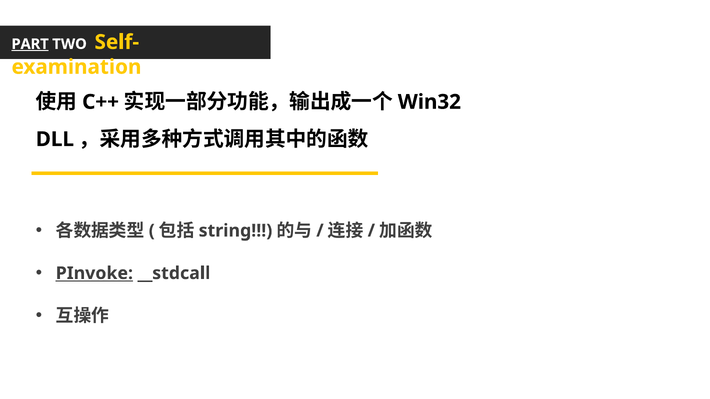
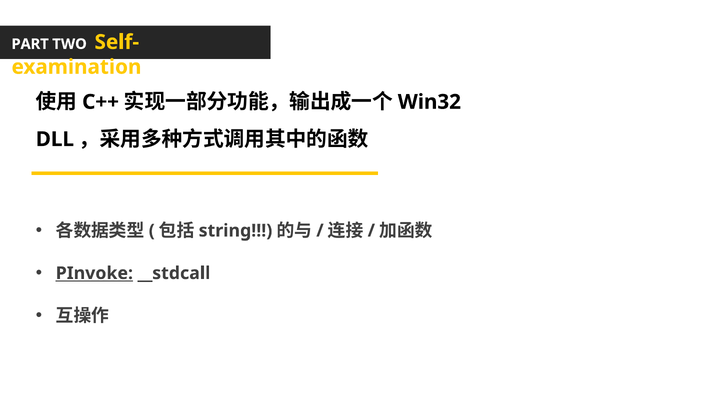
PART underline: present -> none (30, 44)
